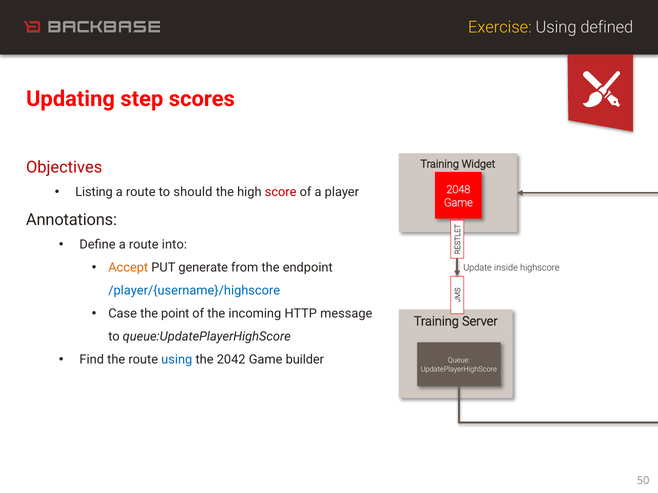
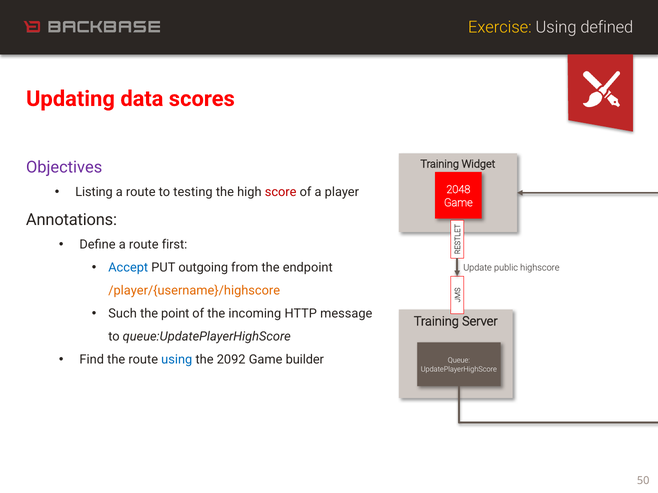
step: step -> data (142, 99)
Objectives colour: red -> purple (64, 167)
should: should -> testing (193, 192)
into: into -> first (175, 245)
Accept colour: orange -> blue (128, 268)
generate: generate -> outgoing (203, 268)
inside: inside -> public (506, 268)
/player/{username}/highscore colour: blue -> orange (194, 291)
Case: Case -> Such (123, 314)
2042: 2042 -> 2092 (231, 360)
